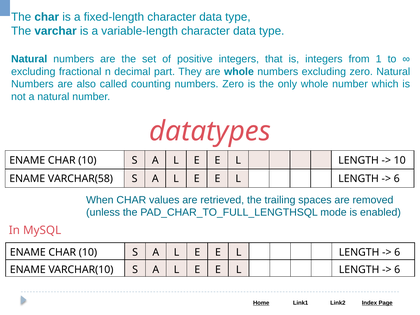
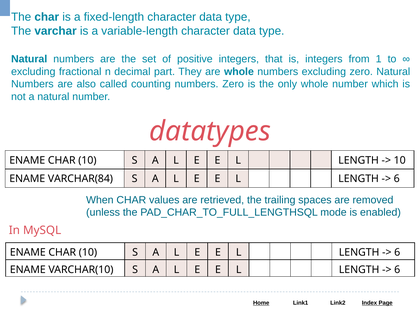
VARCHAR(58: VARCHAR(58 -> VARCHAR(84 (80, 179)
